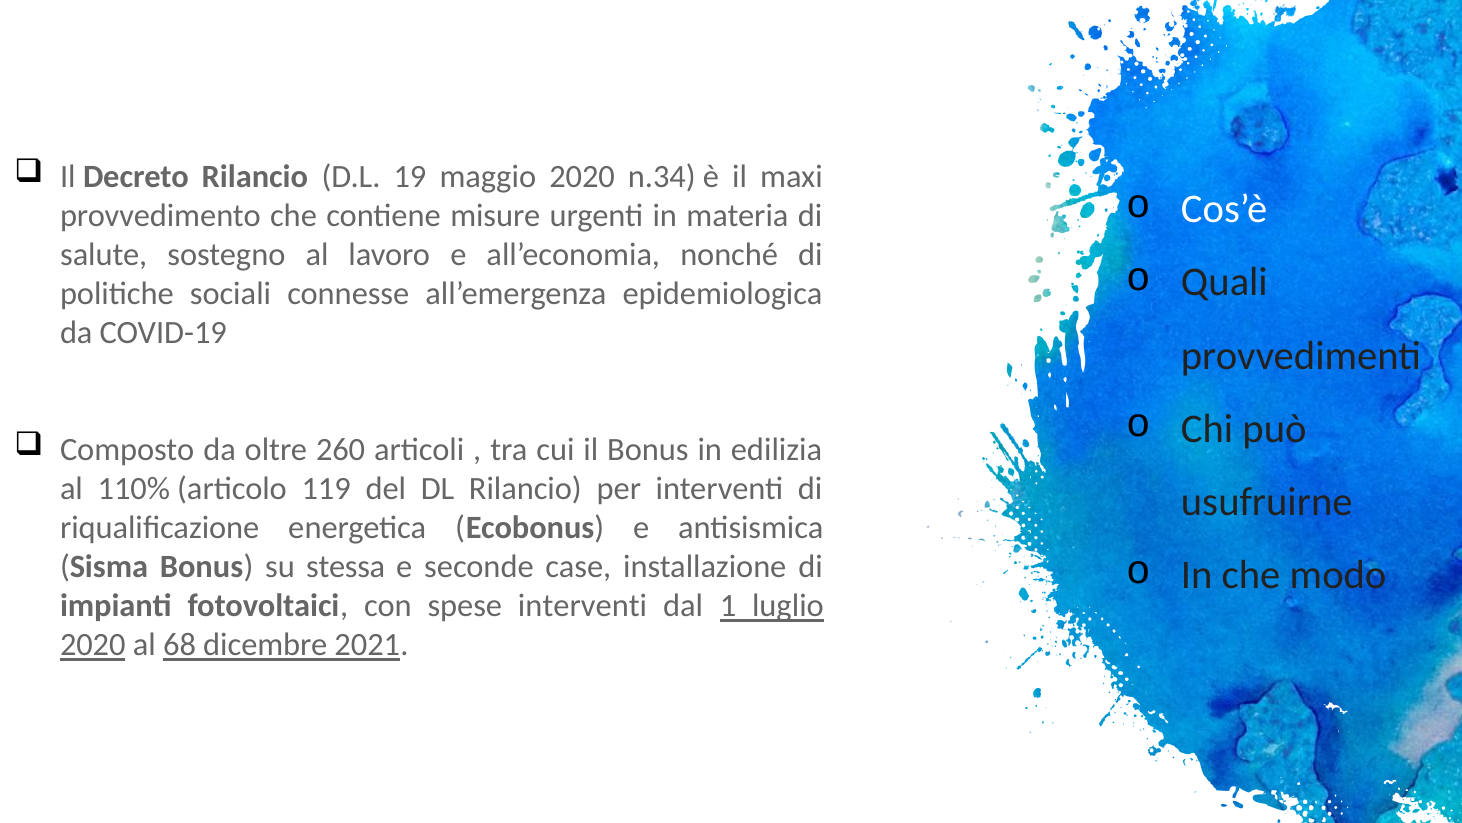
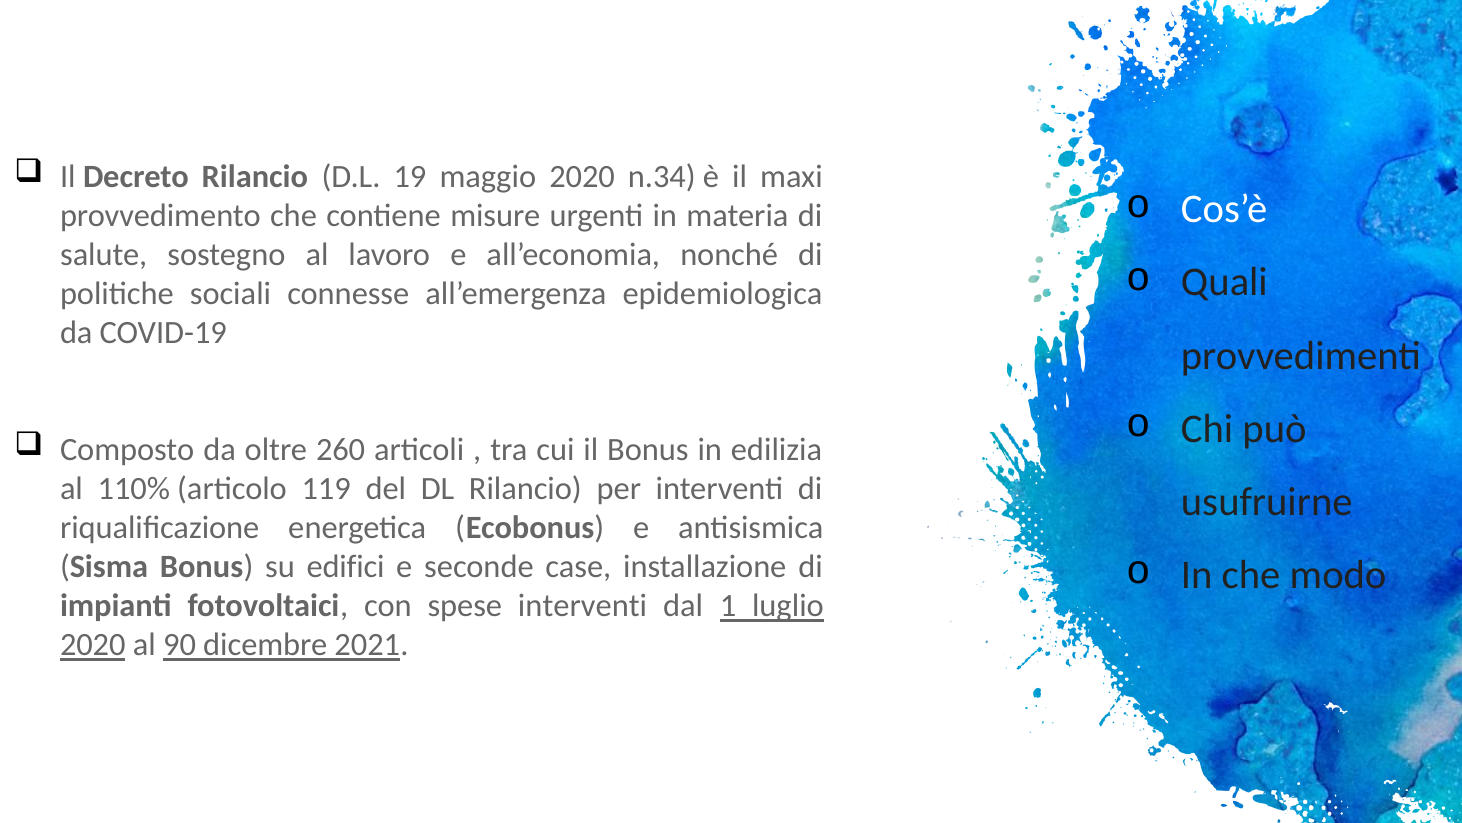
stessa: stessa -> edifici (346, 567)
68: 68 -> 90 (180, 644)
